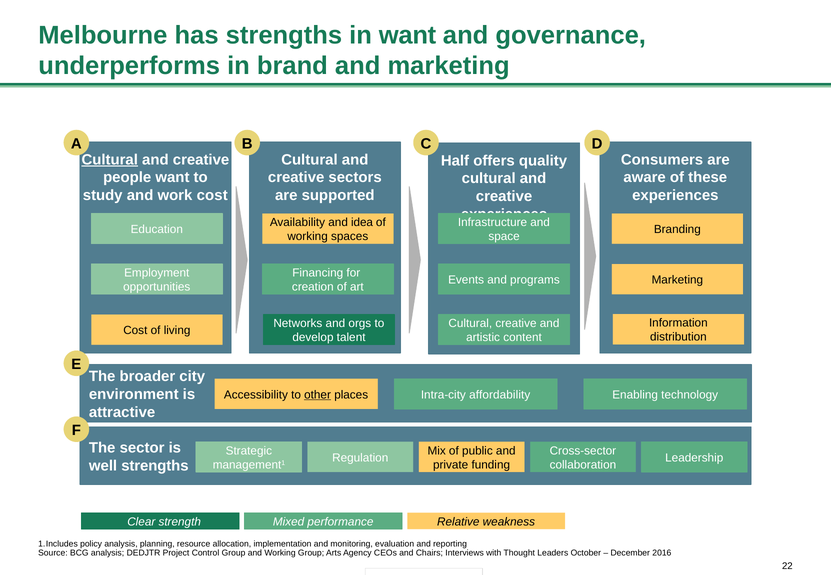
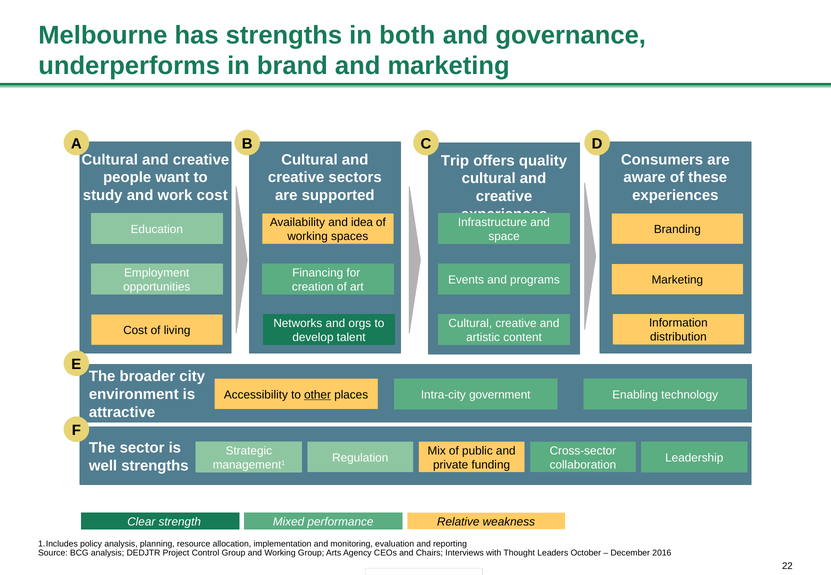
in want: want -> both (407, 35)
Cultural underline: present -> none (110, 160)
Half: Half -> Trip (455, 161)
affordability: affordability -> government (500, 395)
